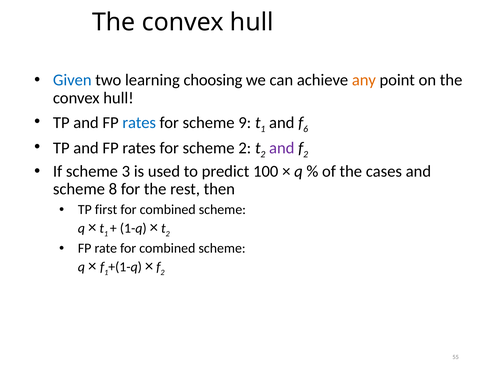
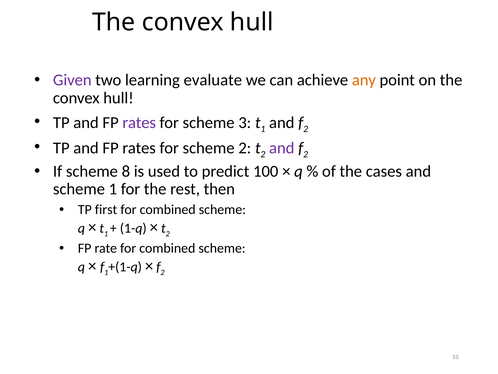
Given colour: blue -> purple (72, 80)
choosing: choosing -> evaluate (213, 80)
rates colour: blue -> purple (139, 123)
9: 9 -> 3 (245, 123)
6: 6 -> 2 (306, 129)
3: 3 -> 8 (126, 171)
scheme 8: 8 -> 1 (113, 189)
